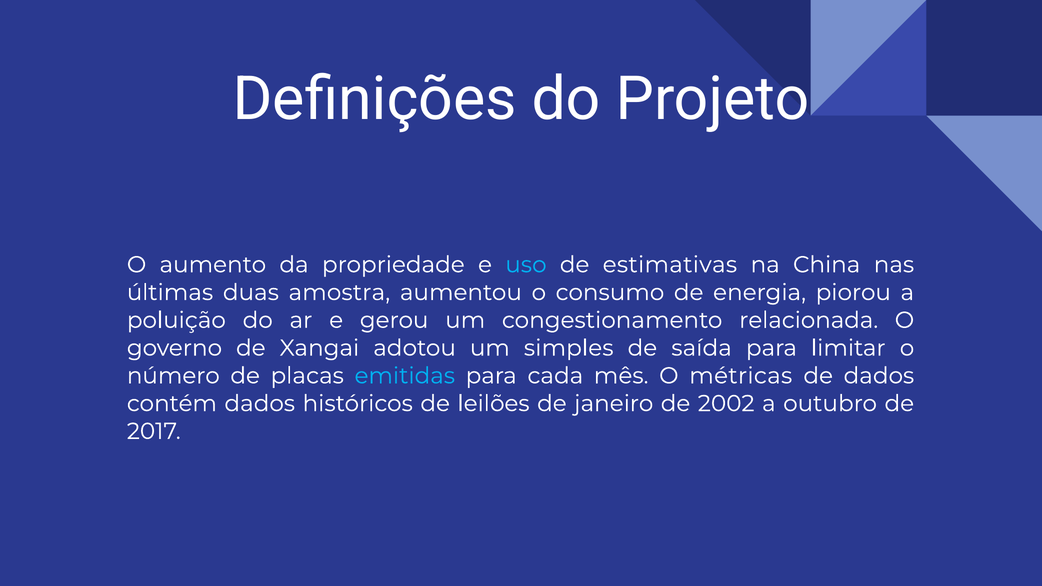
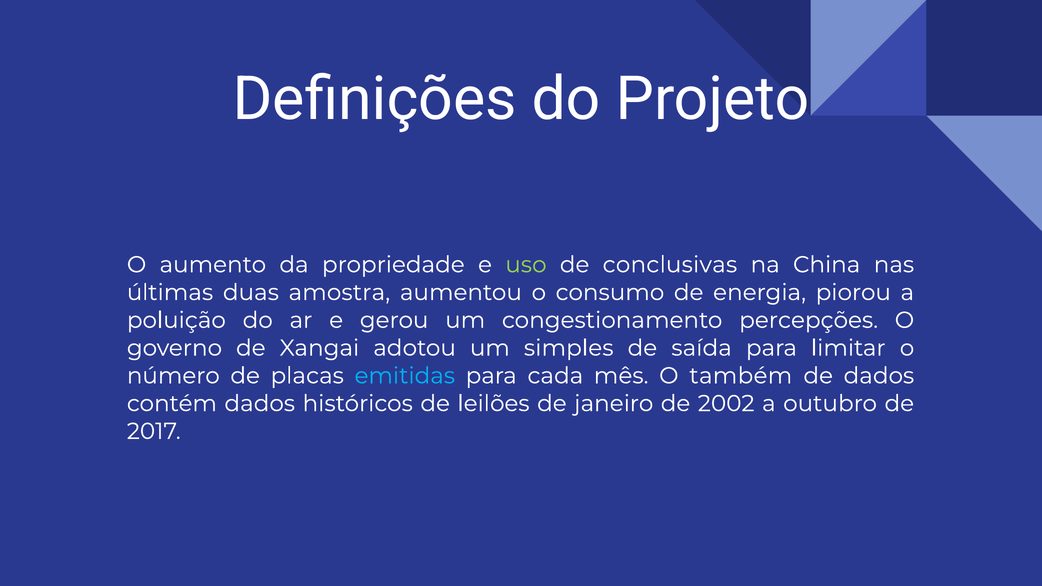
uso colour: light blue -> light green (526, 265)
estimativas: estimativas -> conclusivas (670, 265)
relacionada: relacionada -> percepções (809, 320)
métricas: métricas -> também (741, 376)
